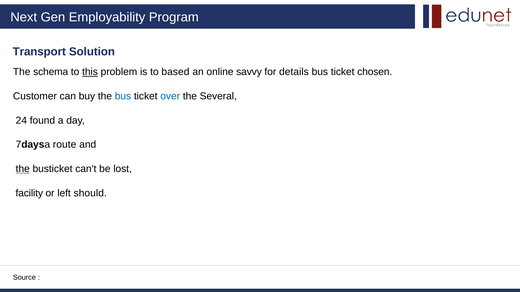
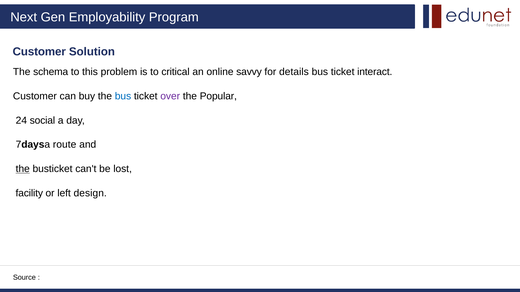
Transport: Transport -> Customer (39, 52)
this underline: present -> none (90, 72)
based: based -> critical (176, 72)
chosen: chosen -> interact (375, 72)
over colour: blue -> purple (170, 96)
Several: Several -> Popular (218, 96)
found: found -> social (42, 121)
should: should -> design (90, 193)
